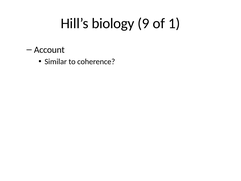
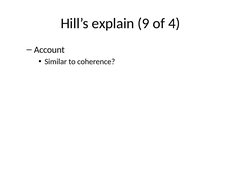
biology: biology -> explain (113, 23)
1: 1 -> 4 (174, 23)
